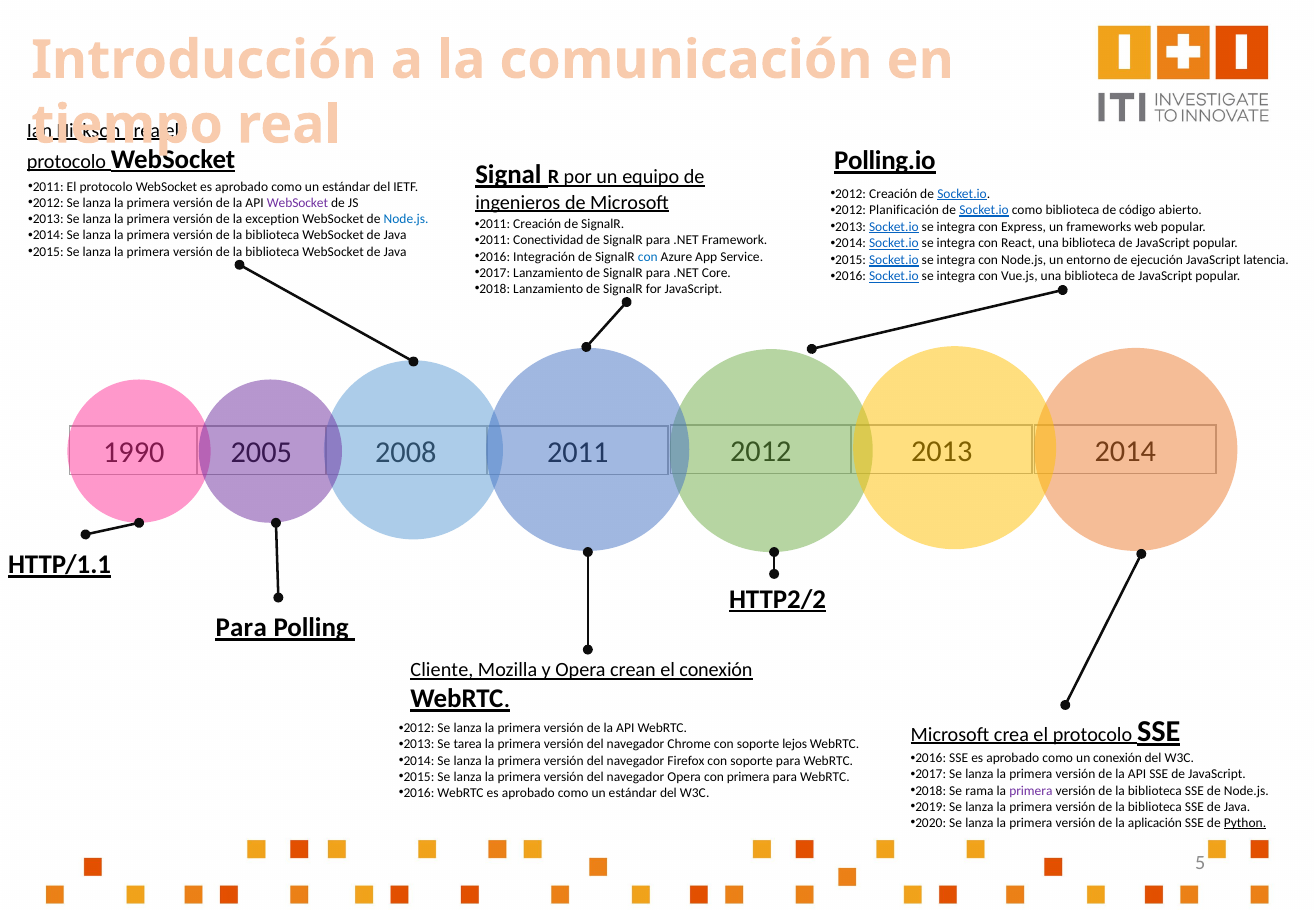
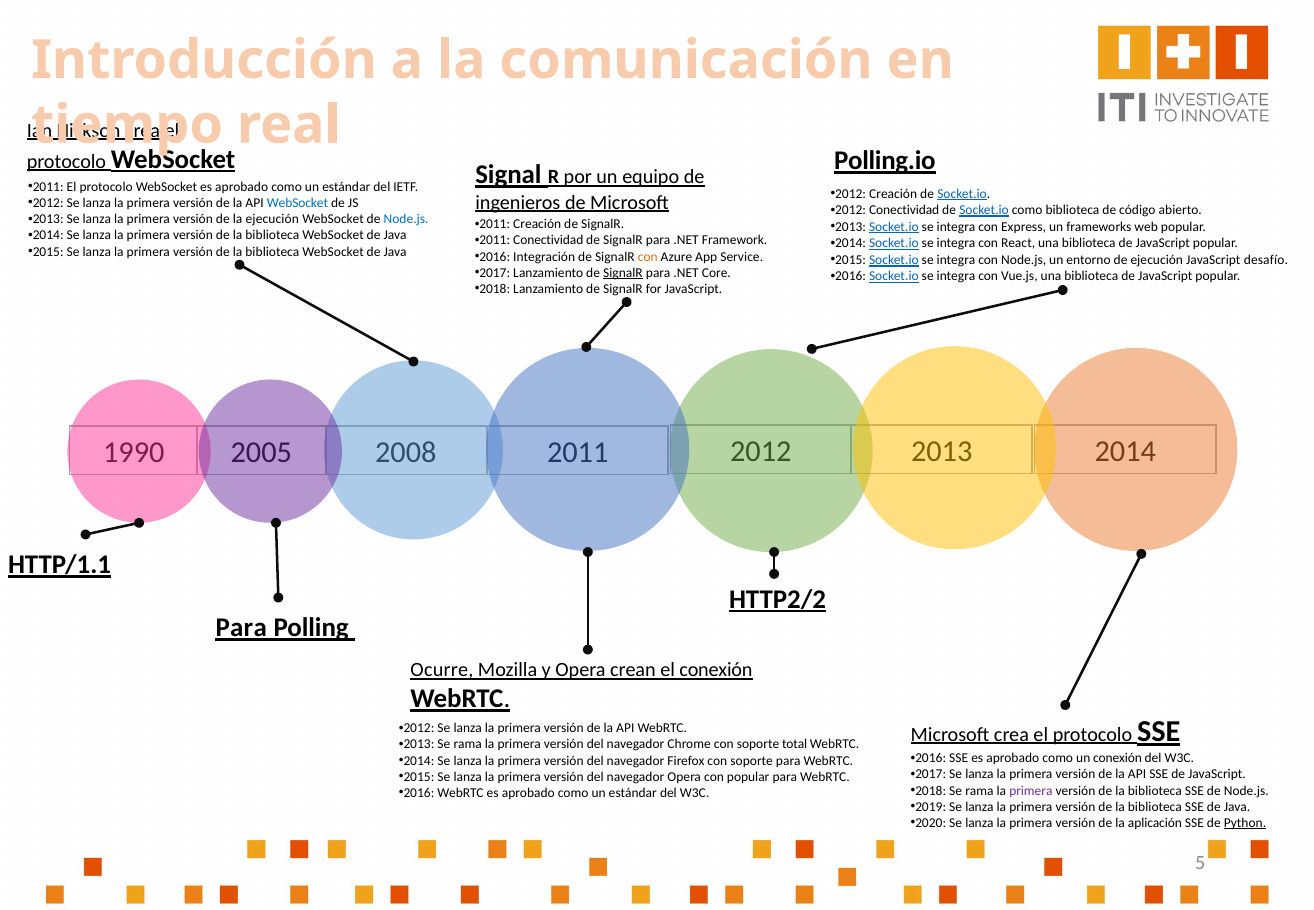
WebSocket colour: purple -> blue (297, 203)
Planificación: Planificación -> Conectividad (904, 210)
la exception: exception -> ejecución (272, 219)
con colour: blue -> orange (648, 257)
latencia: latencia -> desafío (1266, 260)
SignalR underline: none -> present (623, 273)
Cliente: Cliente -> Ocurre (442, 669)
tarea: tarea -> rama (468, 744)
lejos: lejos -> total (795, 744)
con primera: primera -> popular (748, 776)
